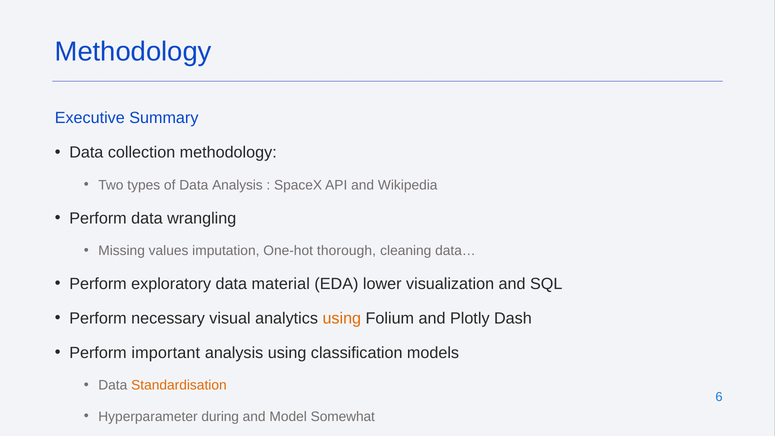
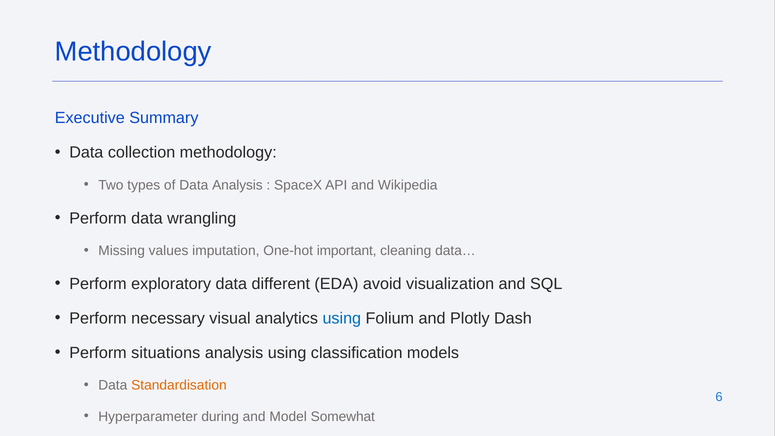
thorough: thorough -> important (347, 251)
material: material -> different (281, 284)
lower: lower -> avoid (382, 284)
using colour: orange -> blue (342, 318)
important: important -> situations (166, 353)
